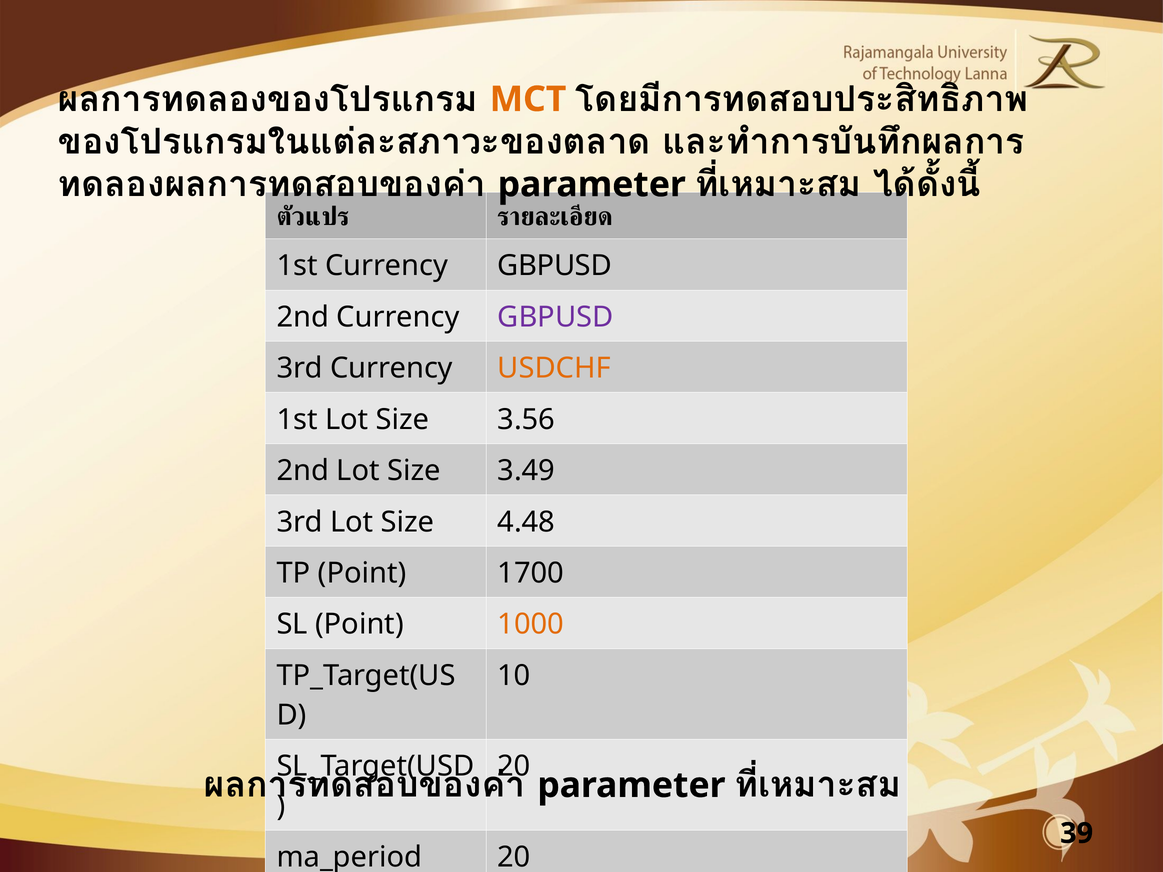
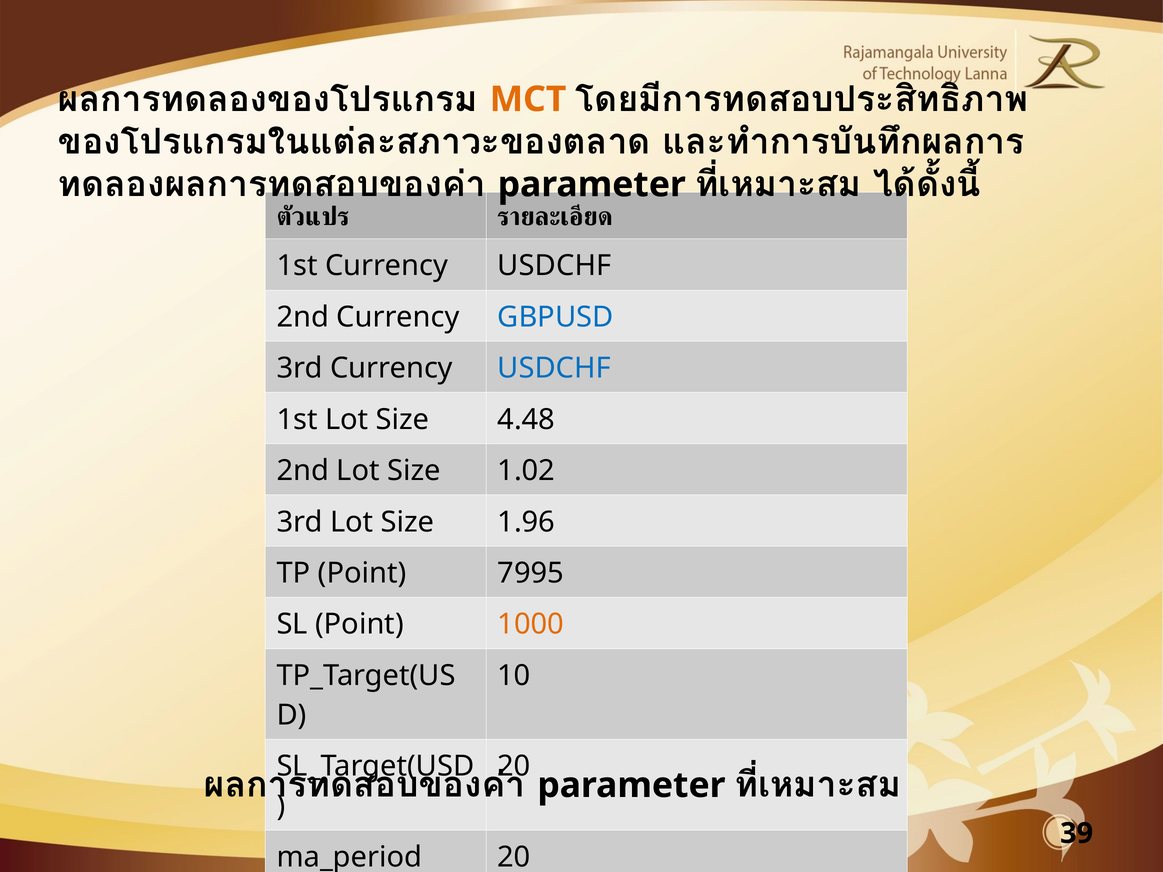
1st Currency GBPUSD: GBPUSD -> USDCHF (554, 266)
GBPUSD colour: purple -> blue (555, 317)
USDCHF colour: orange -> blue (554, 368)
3.56: 3.56 -> 4.48 (526, 420)
3.49: 3.49 -> 1.02 (526, 471)
4.48: 4.48 -> 1.96 (526, 522)
1700: 1700 -> 7995 (531, 573)
